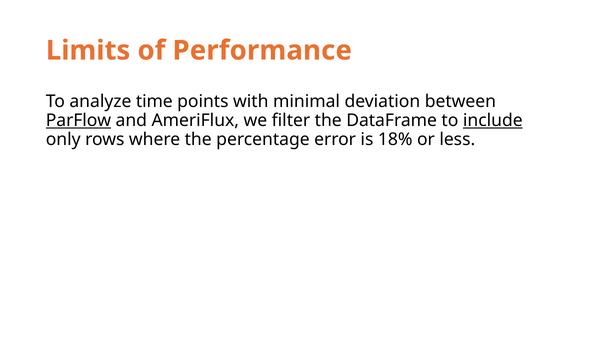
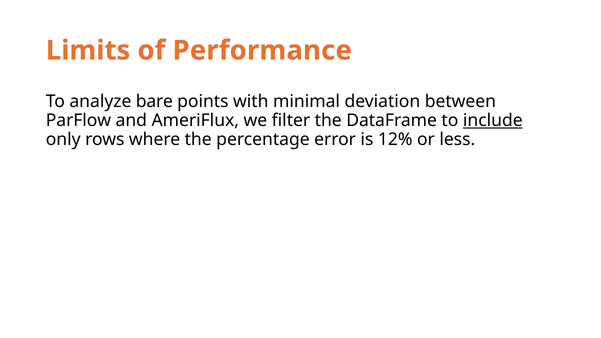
time: time -> bare (154, 102)
ParFlow underline: present -> none (78, 121)
18%: 18% -> 12% (395, 139)
